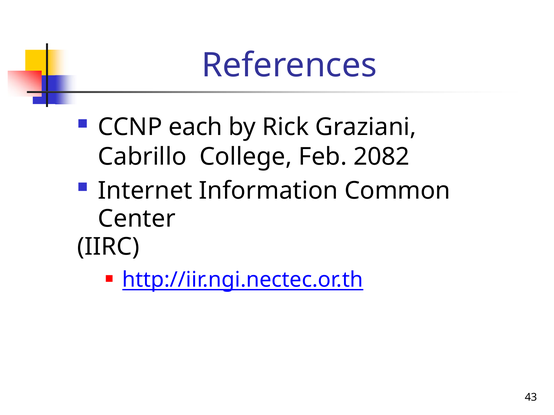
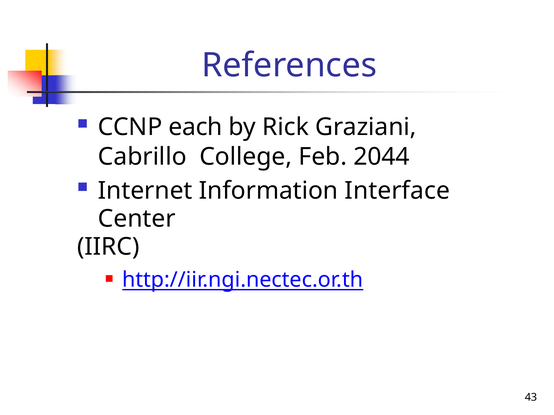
2082: 2082 -> 2044 (382, 157)
Common: Common -> Interface (397, 191)
